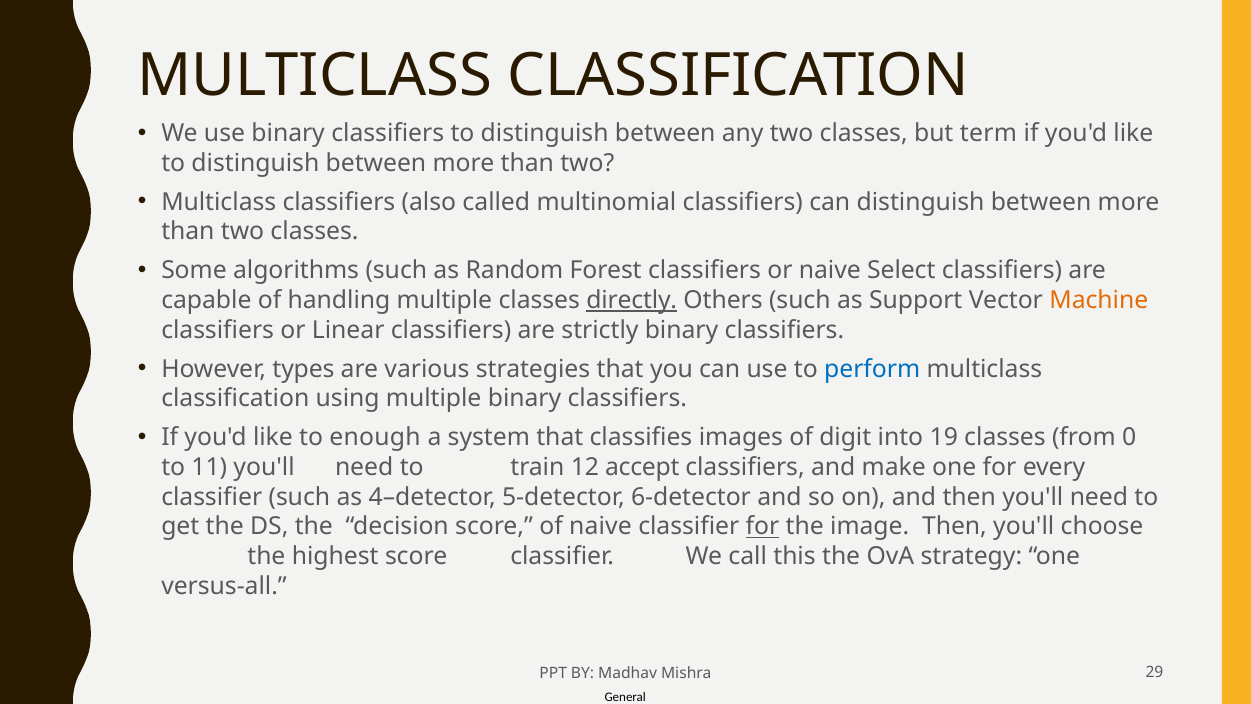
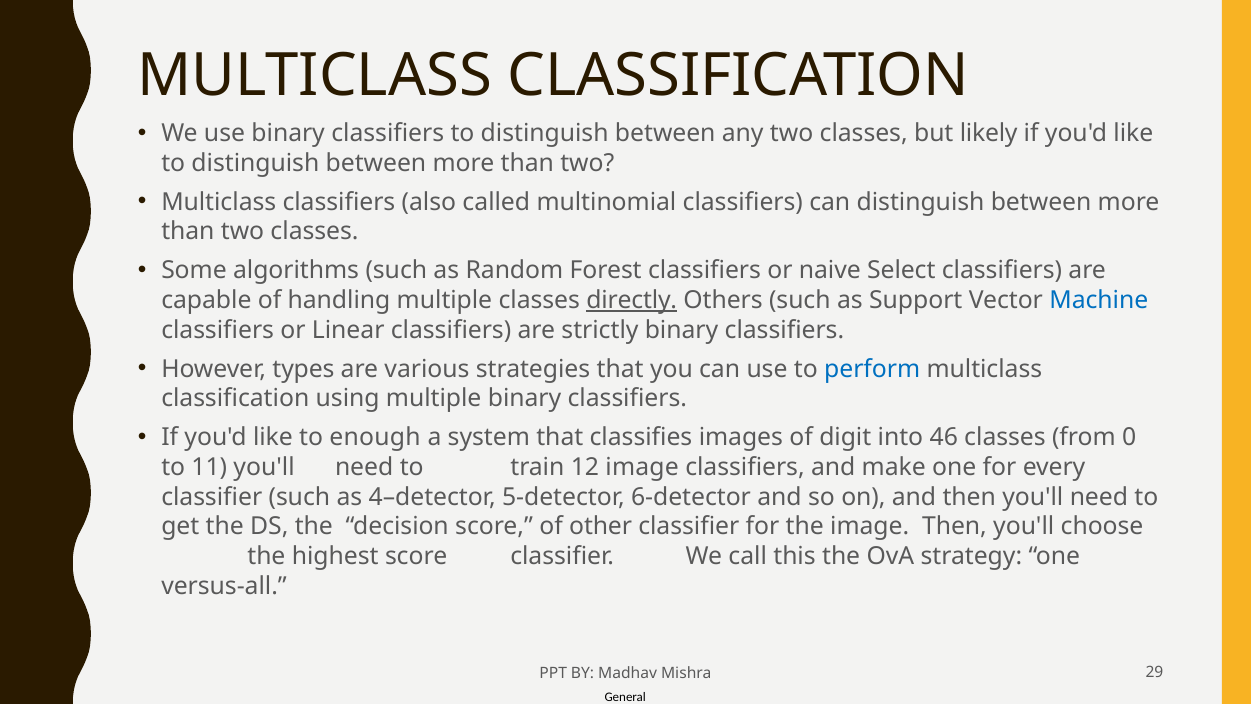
term: term -> likely (989, 133)
Machine colour: orange -> blue (1099, 300)
19: 19 -> 46 (944, 437)
12 accept: accept -> image (642, 467)
of naive: naive -> other (601, 526)
for underline: present -> none (763, 526)
